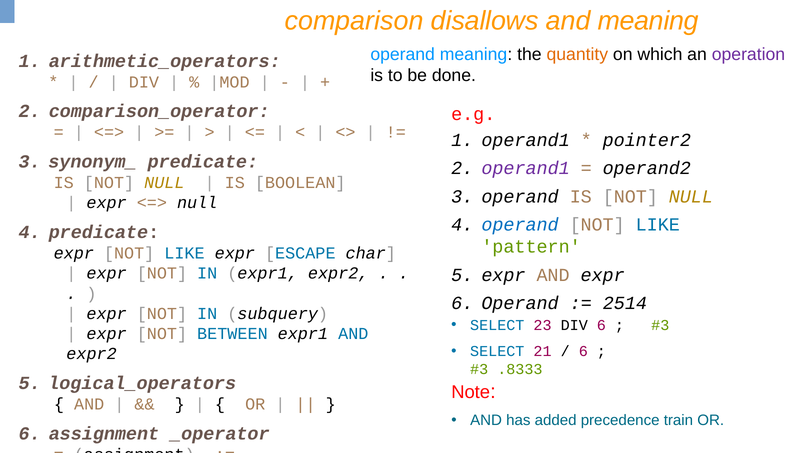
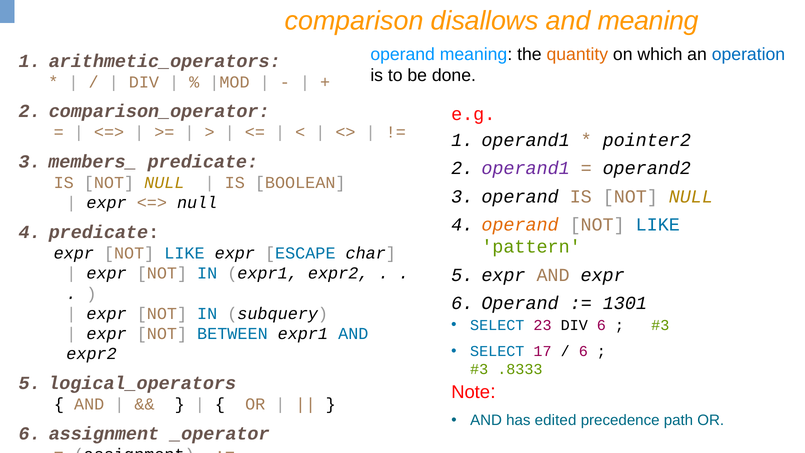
operation colour: purple -> blue (748, 55)
synonym_: synonym_ -> members_ (92, 162)
operand colour: blue -> orange (520, 225)
2514: 2514 -> 1301 (625, 303)
21: 21 -> 17 (543, 351)
added: added -> edited (556, 420)
train: train -> path (678, 420)
